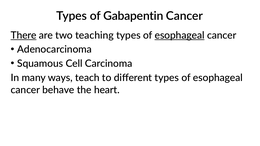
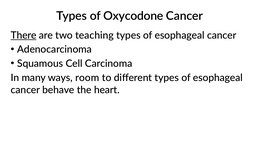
Gabapentin: Gabapentin -> Oxycodone (133, 16)
esophageal underline: present -> none (180, 35)
teach: teach -> room (87, 78)
